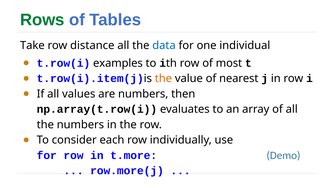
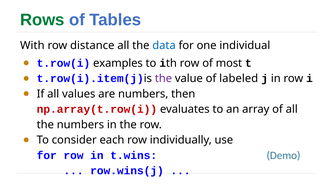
Take: Take -> With (32, 46)
the colour: orange -> purple (163, 78)
nearest: nearest -> labeled (239, 78)
np.array(t.row(i colour: black -> red (97, 109)
t.more: t.more -> t.wins (134, 155)
row.more(j: row.more(j -> row.wins(j (127, 171)
